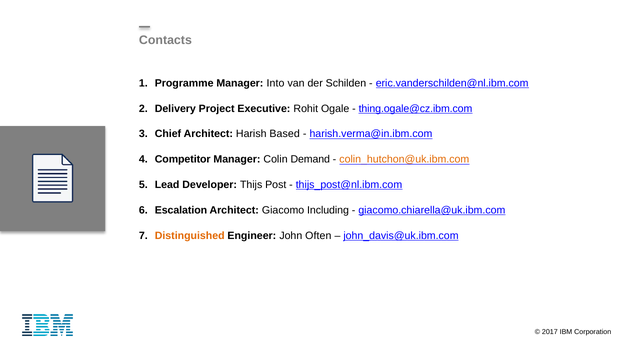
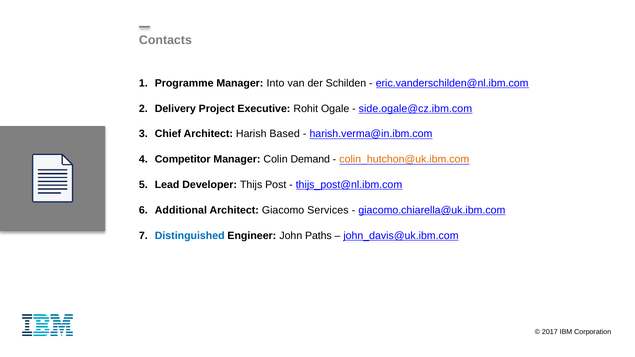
thing.ogale@cz.ibm.com: thing.ogale@cz.ibm.com -> side.ogale@cz.ibm.com (415, 109)
Escalation: Escalation -> Additional (181, 210)
Including: Including -> Services (328, 210)
Distinguished colour: orange -> blue (190, 236)
Often: Often -> Paths (318, 236)
